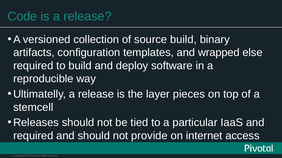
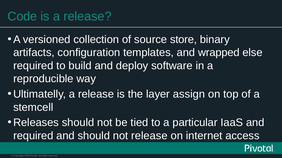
source build: build -> store (184, 40)
pieces: pieces -> assign (189, 94)
not provide: provide -> release (149, 136)
